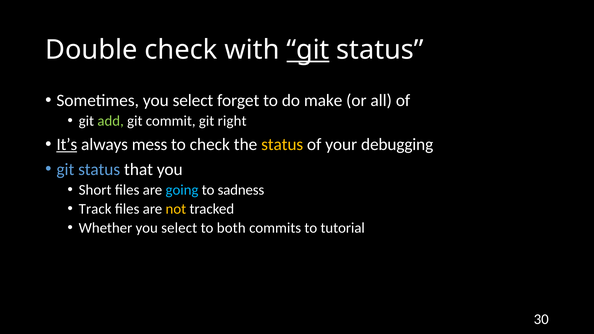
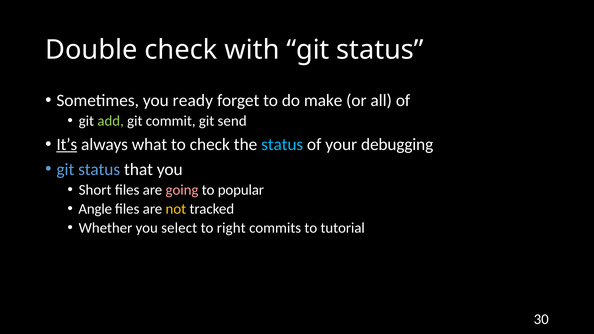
git underline: present -> none (308, 50)
Sometimes you select: select -> ready (193, 100)
right: right -> send (232, 121)
mess: mess -> what (149, 144)
status colour: yellow -> light blue (282, 144)
going colour: light blue -> pink (182, 190)
sadness: sadness -> popular (241, 190)
Track: Track -> Angle (95, 209)
both: both -> right (231, 228)
